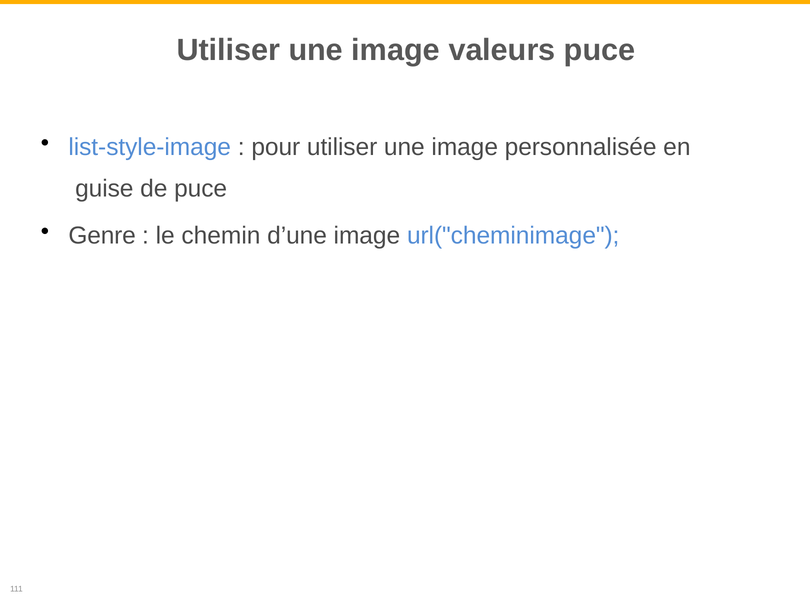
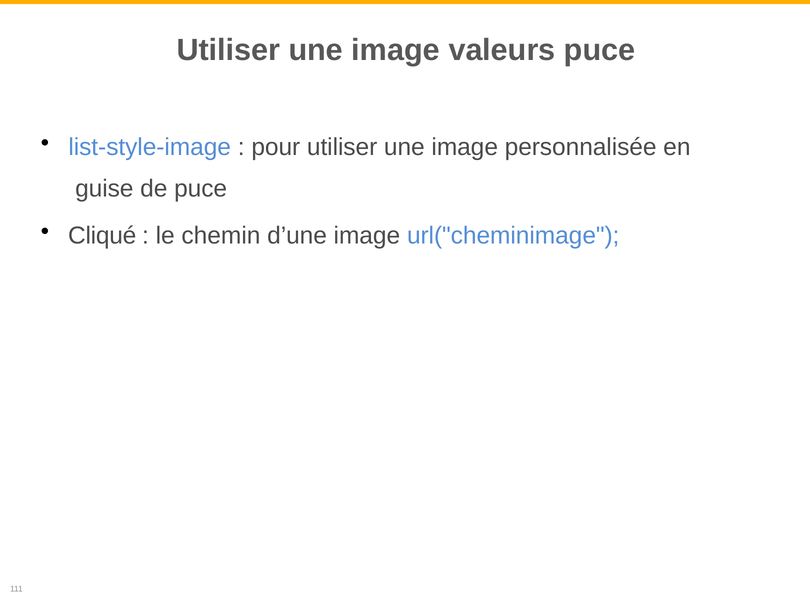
Genre: Genre -> Cliqué (102, 236)
